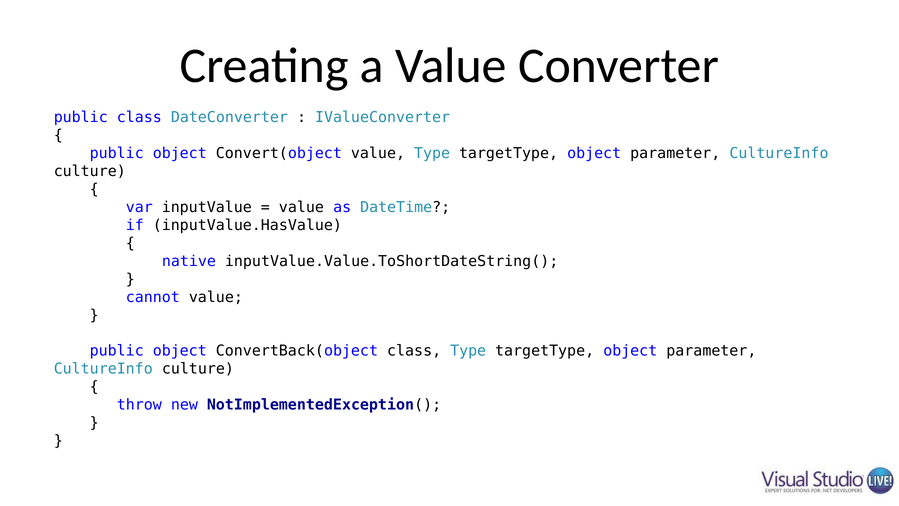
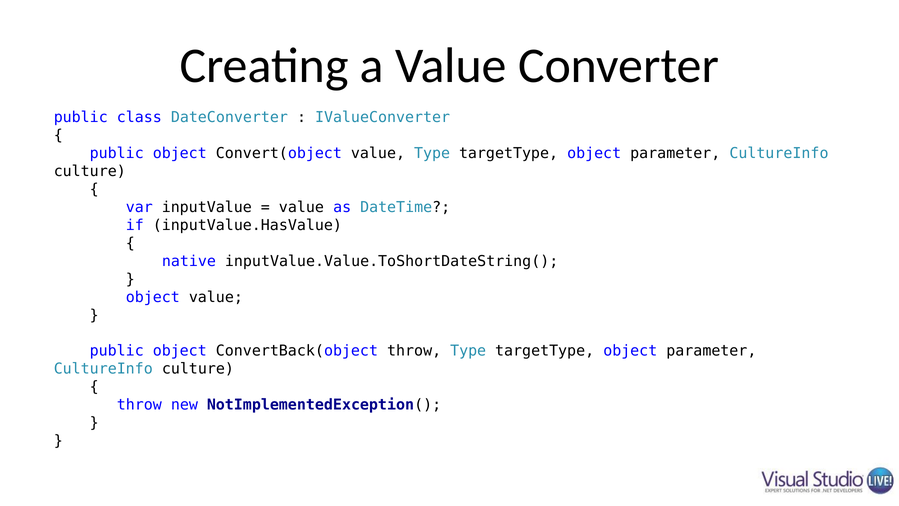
cannot: cannot -> object (153, 297)
ConvertBack(object class: class -> throw (414, 351)
